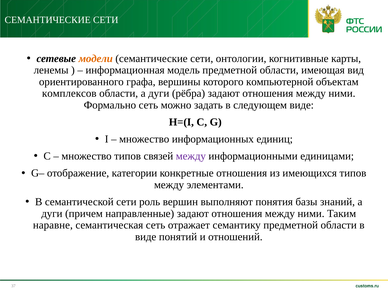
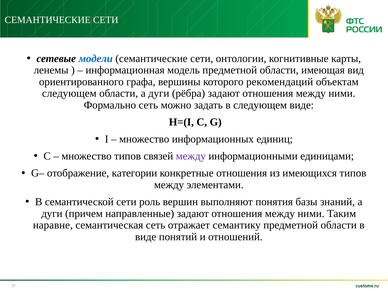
модели colour: orange -> blue (96, 58)
компьютерной: компьютерной -> рекомендаций (280, 82)
комплексов: комплексов -> следующем (69, 93)
